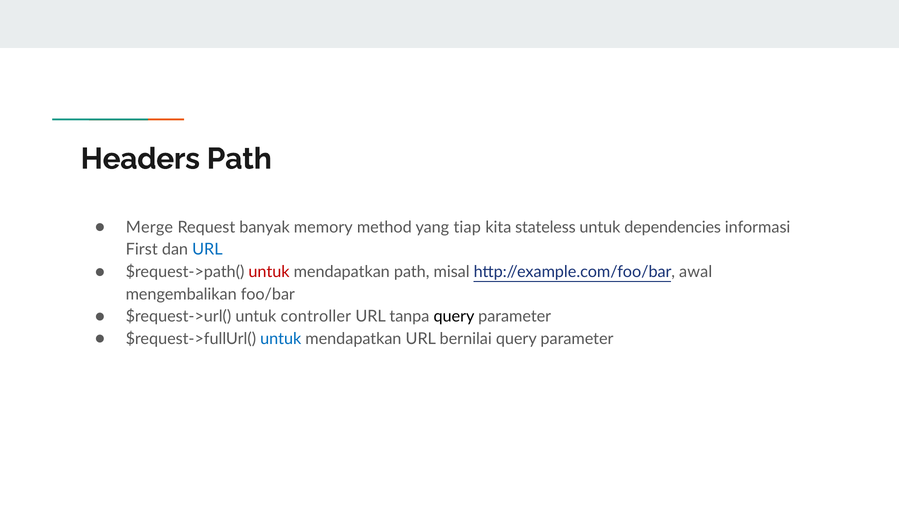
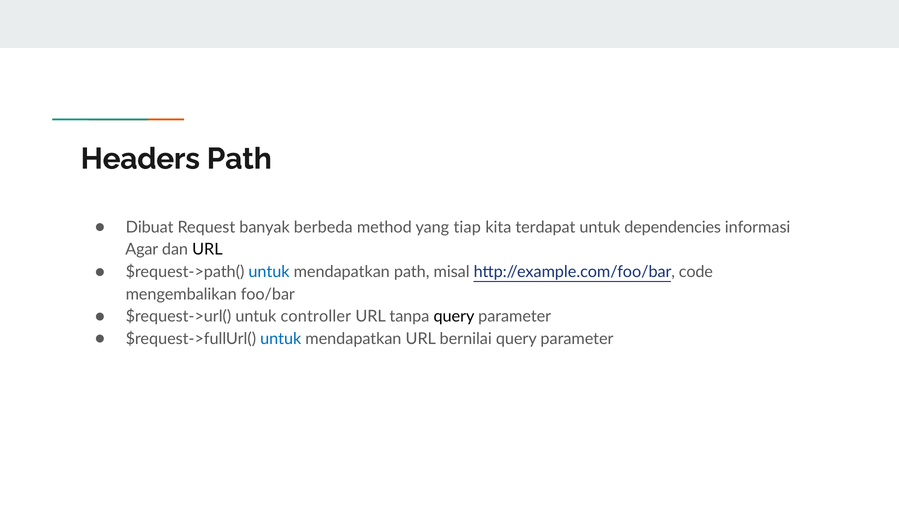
Merge: Merge -> Dibuat (150, 227)
memory: memory -> berbeda (323, 227)
stateless: stateless -> terdapat (545, 227)
First: First -> Agar (142, 249)
URL colour: blue -> black (207, 249)
untuk colour: red -> blue (269, 272)
awal: awal -> code (696, 272)
